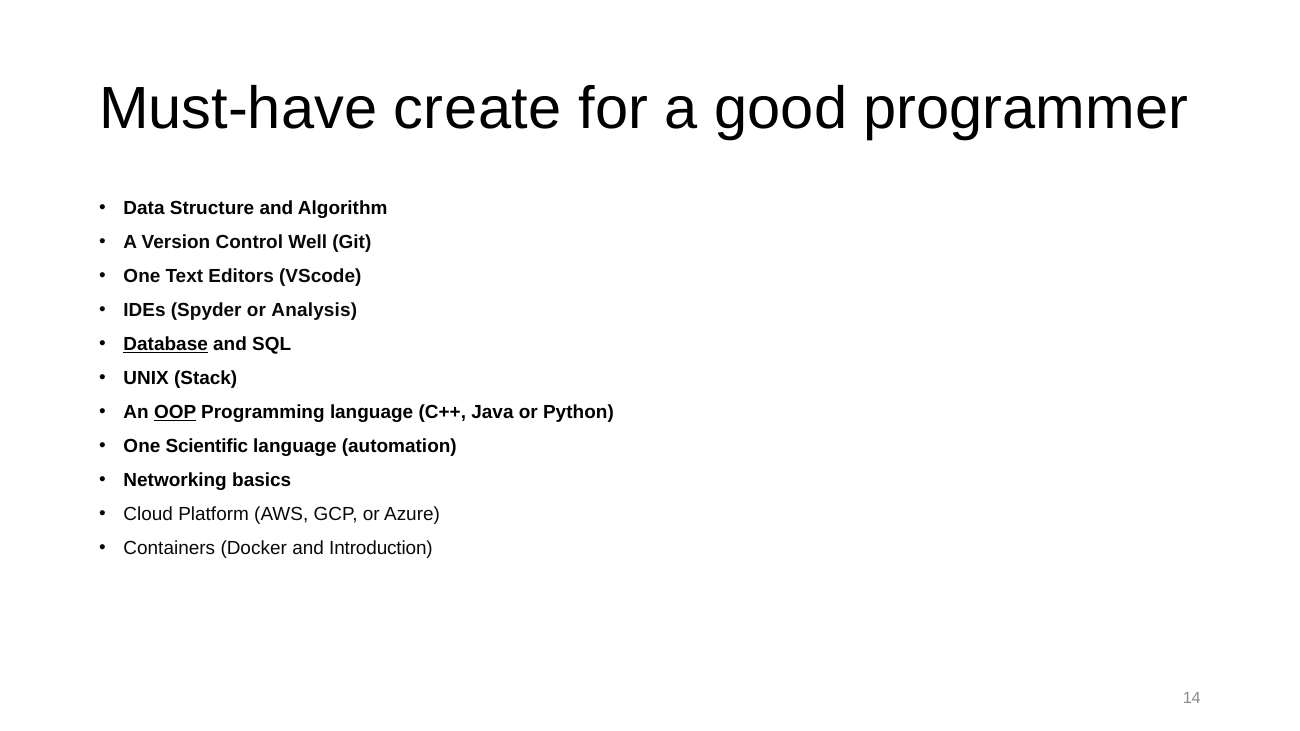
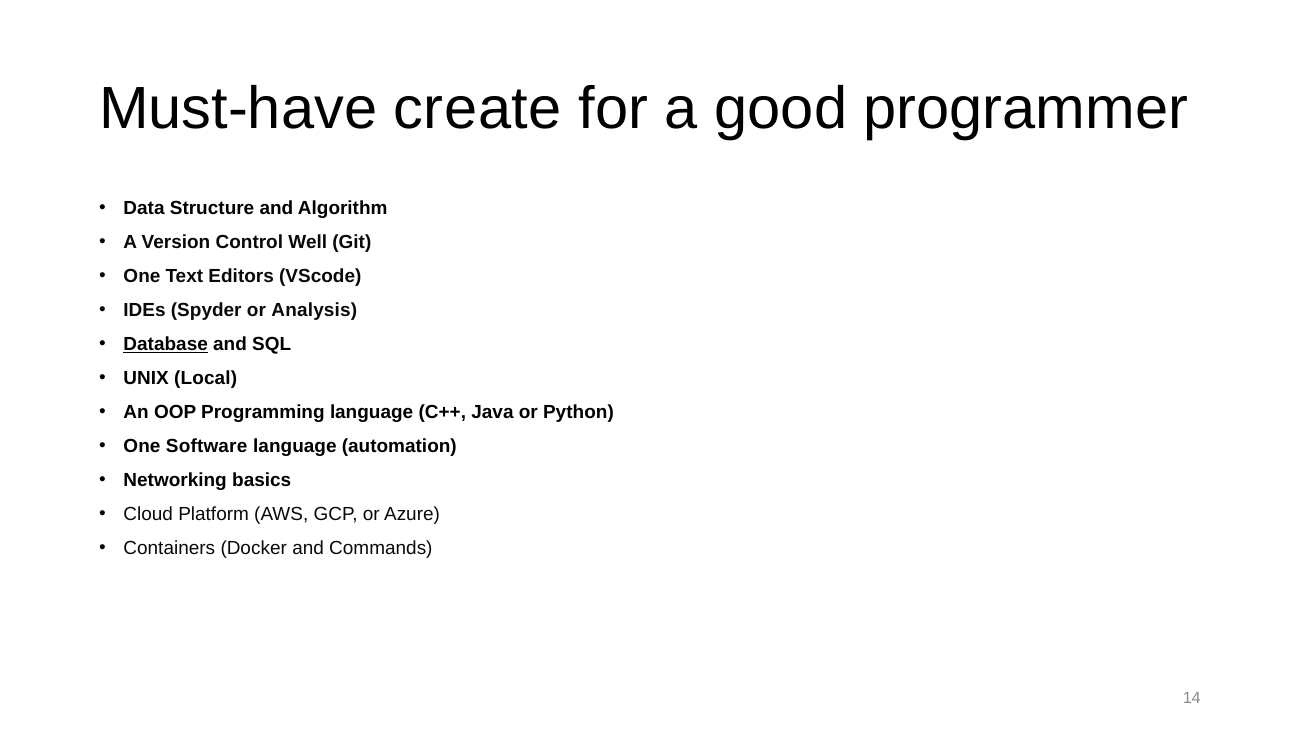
Stack: Stack -> Local (206, 378)
OOP underline: present -> none (175, 412)
Scientific: Scientific -> Software (207, 446)
Introduction: Introduction -> Commands (381, 548)
